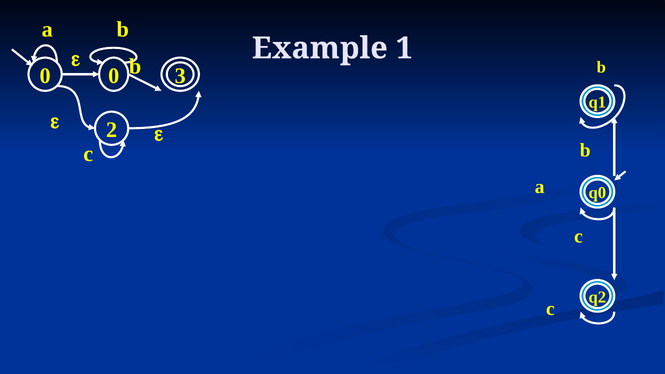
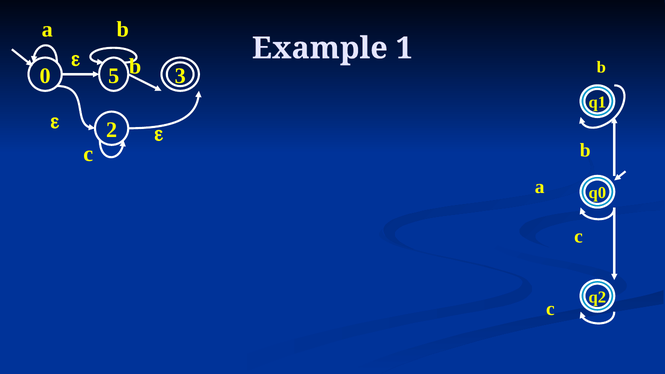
0 0: 0 -> 5 (114, 76)
